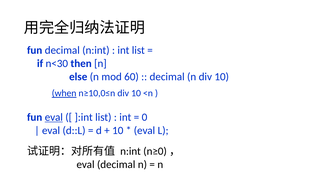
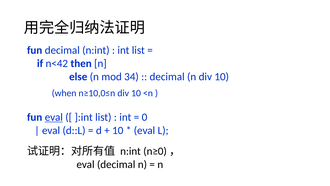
n<30: n<30 -> n<42 (57, 63)
60: 60 -> 34 (131, 77)
when underline: present -> none (64, 93)
